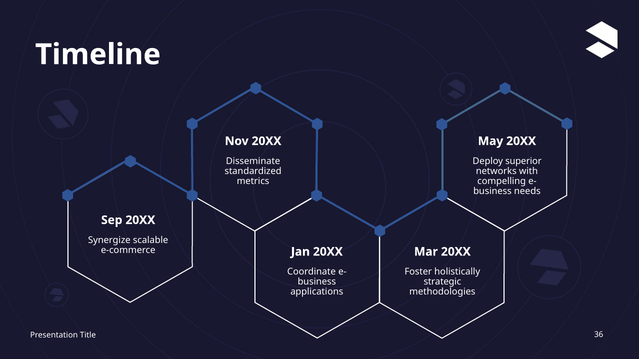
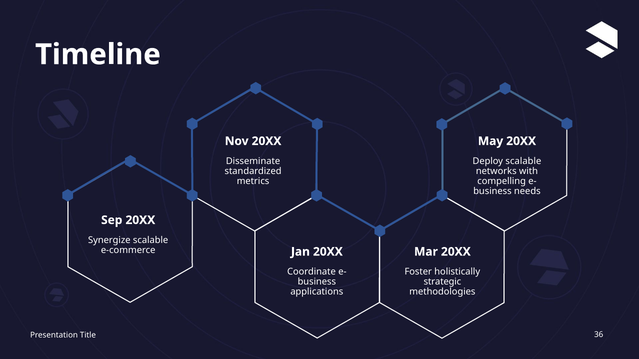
Deploy superior: superior -> scalable (523, 161)
